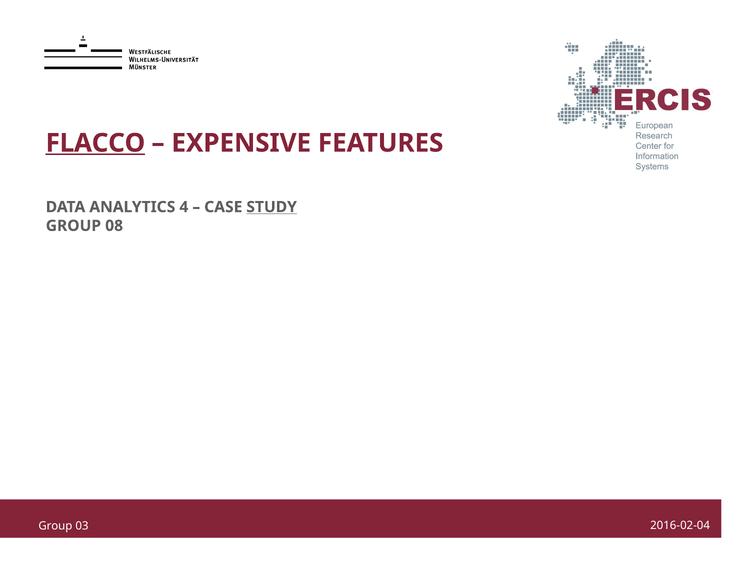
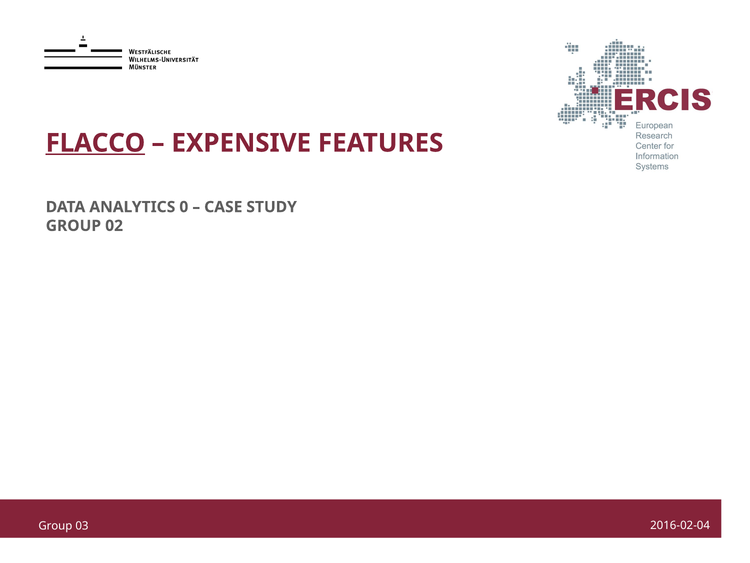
4: 4 -> 0 (184, 207)
STUDY underline: present -> none (272, 207)
08: 08 -> 02 (114, 226)
